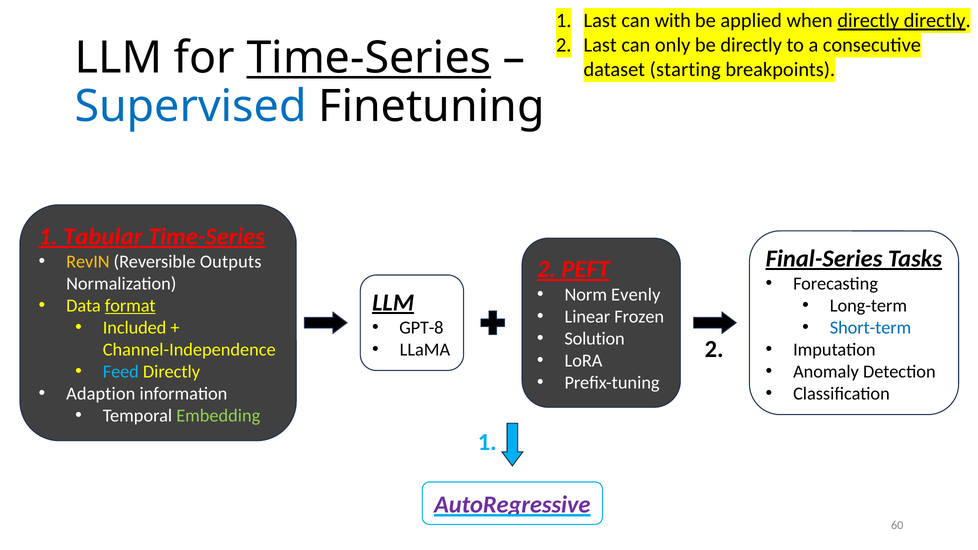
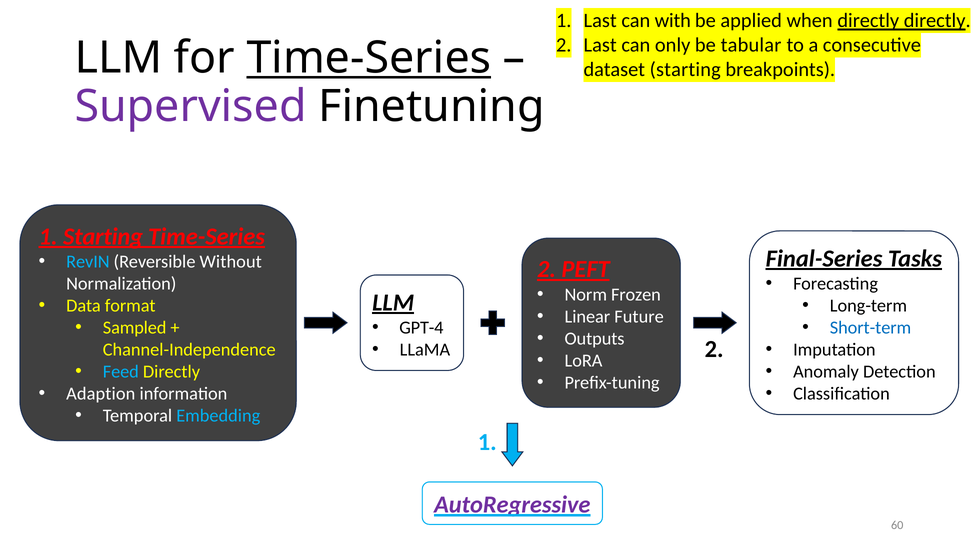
be directly: directly -> tabular (751, 45)
Supervised colour: blue -> purple (191, 106)
1 Tabular: Tabular -> Starting (103, 236)
RevIN colour: yellow -> light blue (88, 262)
Outputs: Outputs -> Without (231, 262)
Evenly: Evenly -> Frozen (636, 295)
format underline: present -> none (130, 306)
Frozen: Frozen -> Future (639, 317)
Included: Included -> Sampled (135, 328)
GPT-8: GPT-8 -> GPT-4 (421, 328)
Solution: Solution -> Outputs (595, 339)
Embedding colour: light green -> light blue (218, 416)
